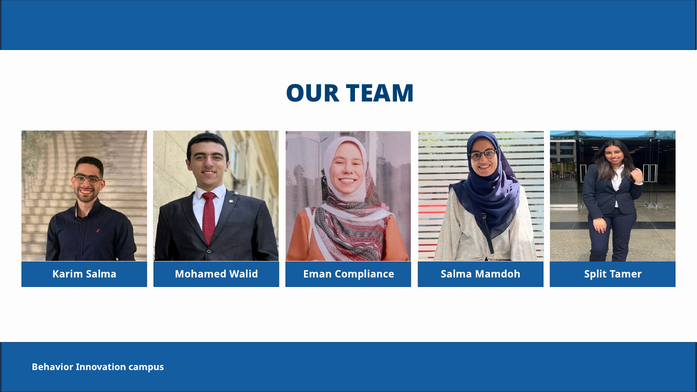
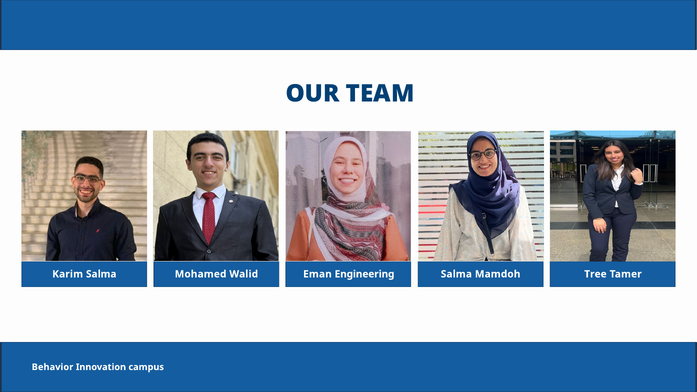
Compliance: Compliance -> Engineering (365, 274)
Split: Split -> Tree (595, 274)
